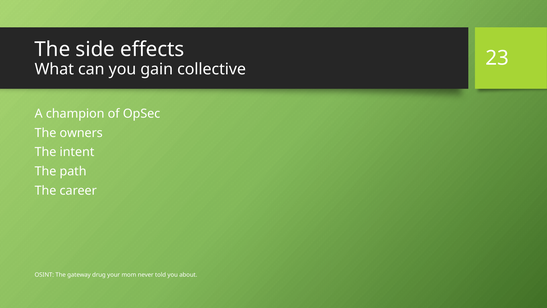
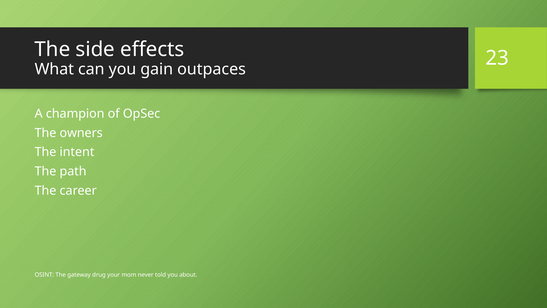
collective: collective -> outpaces (212, 69)
